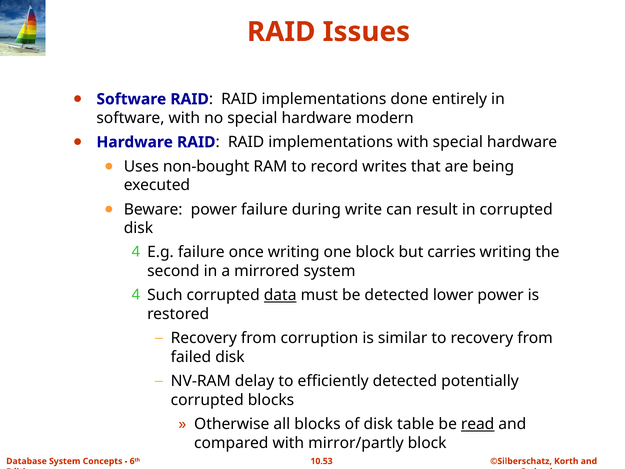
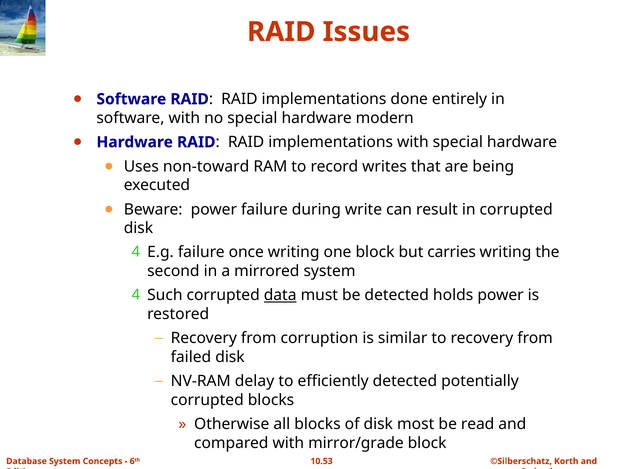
non-bought: non-bought -> non-toward (206, 166)
lower: lower -> holds (453, 295)
table: table -> most (416, 424)
read underline: present -> none (478, 424)
mirror/partly: mirror/partly -> mirror/grade (356, 443)
